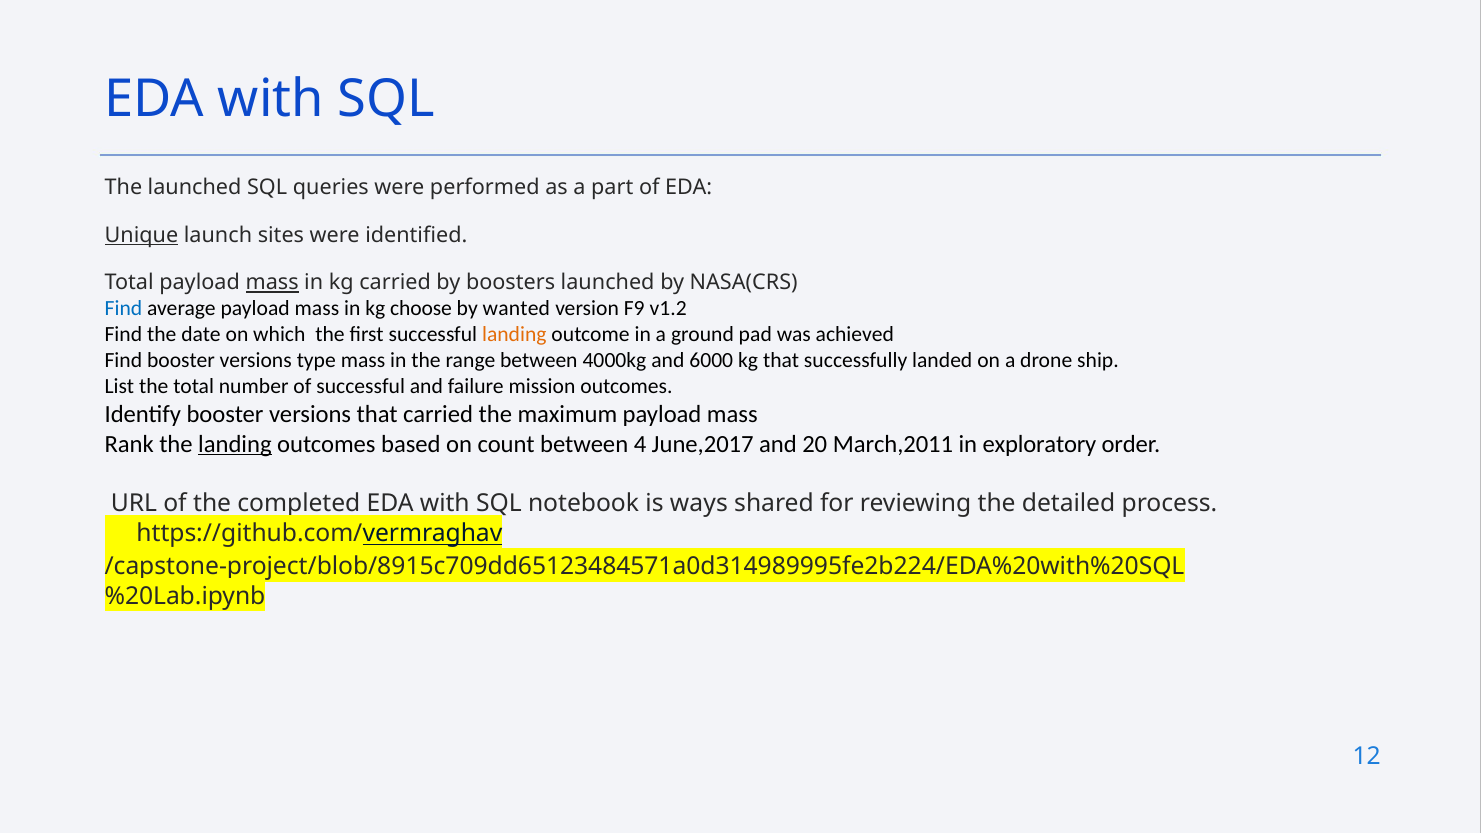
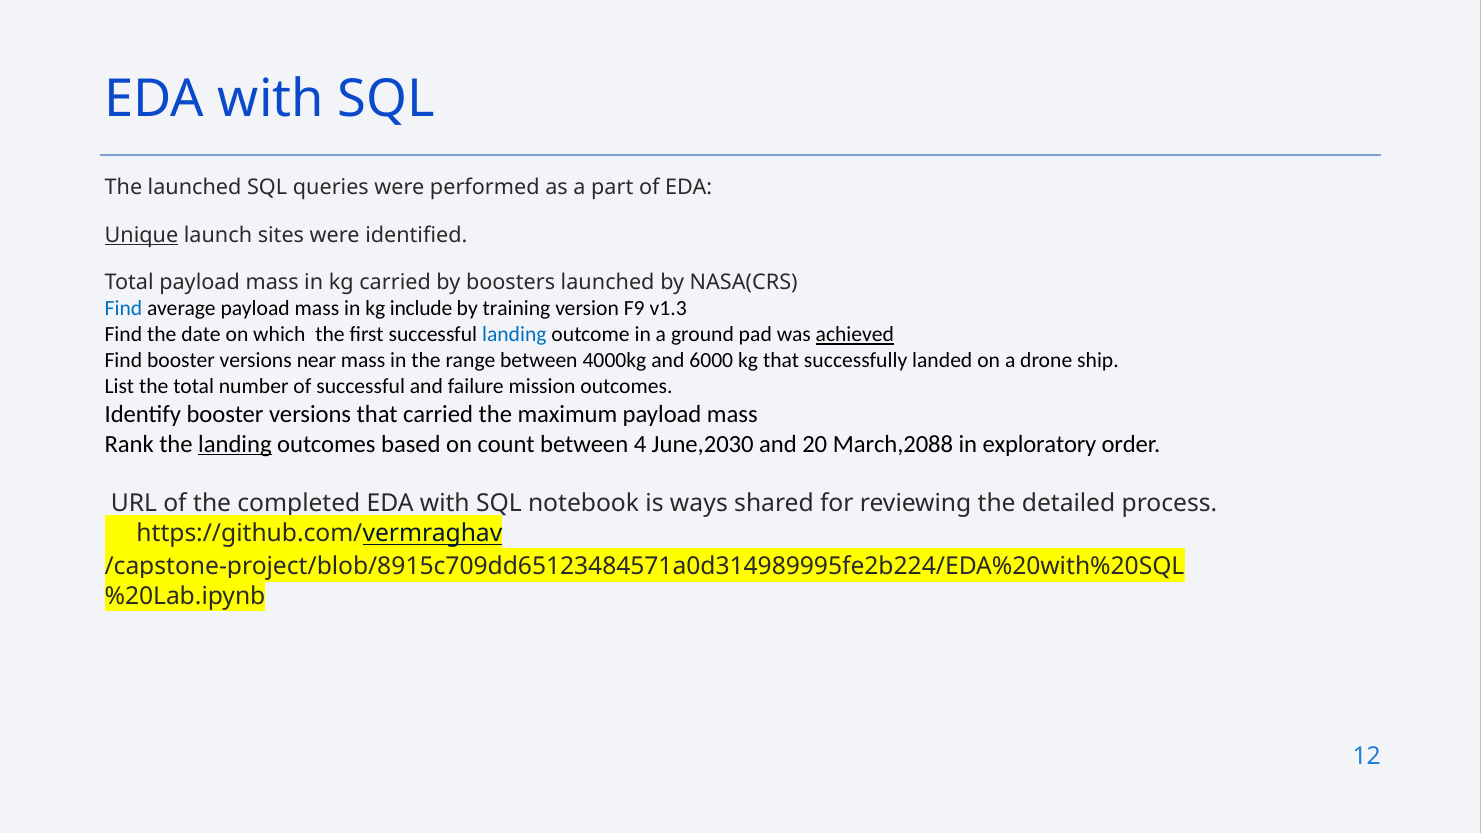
mass underline: present -> none (272, 283)
choose: choose -> include (421, 309)
wanted: wanted -> training (516, 309)
v1.2: v1.2 -> v1.3 (668, 309)
landing colour: orange -> blue (514, 335)
achieved underline: none -> present (855, 335)
type: type -> near (316, 361)
June,2017: June,2017 -> June,2030 (703, 444)
March,2011: March,2011 -> March,2088 (893, 444)
